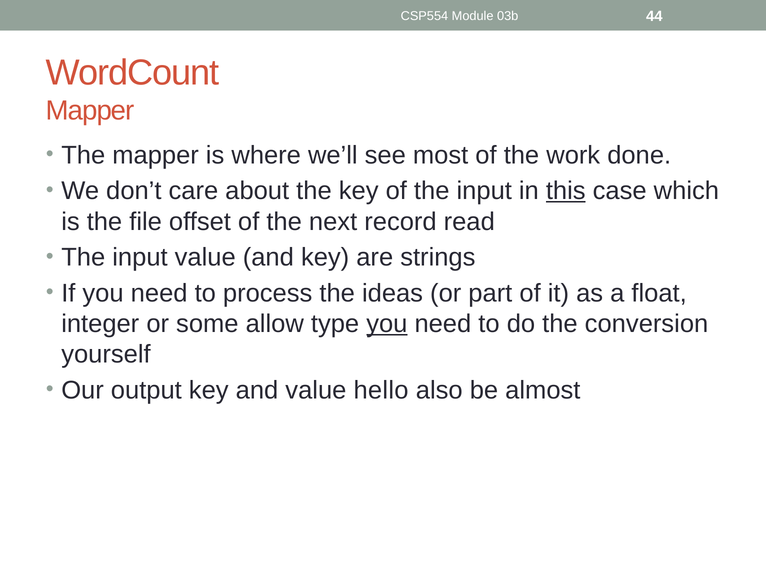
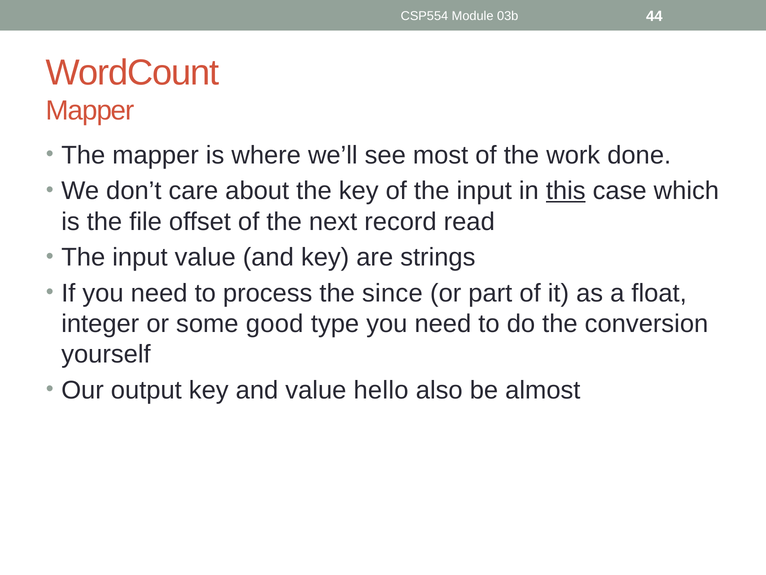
ideas: ideas -> since (392, 293)
allow: allow -> good (275, 323)
you underline: present -> none (387, 323)
